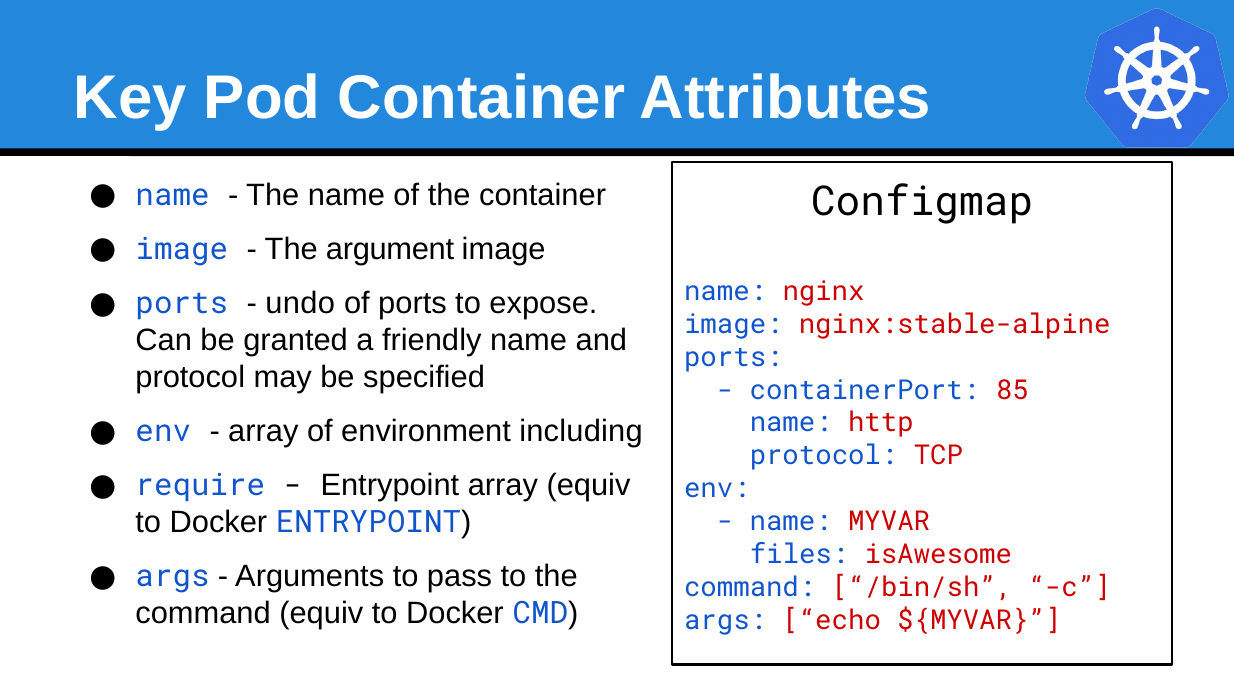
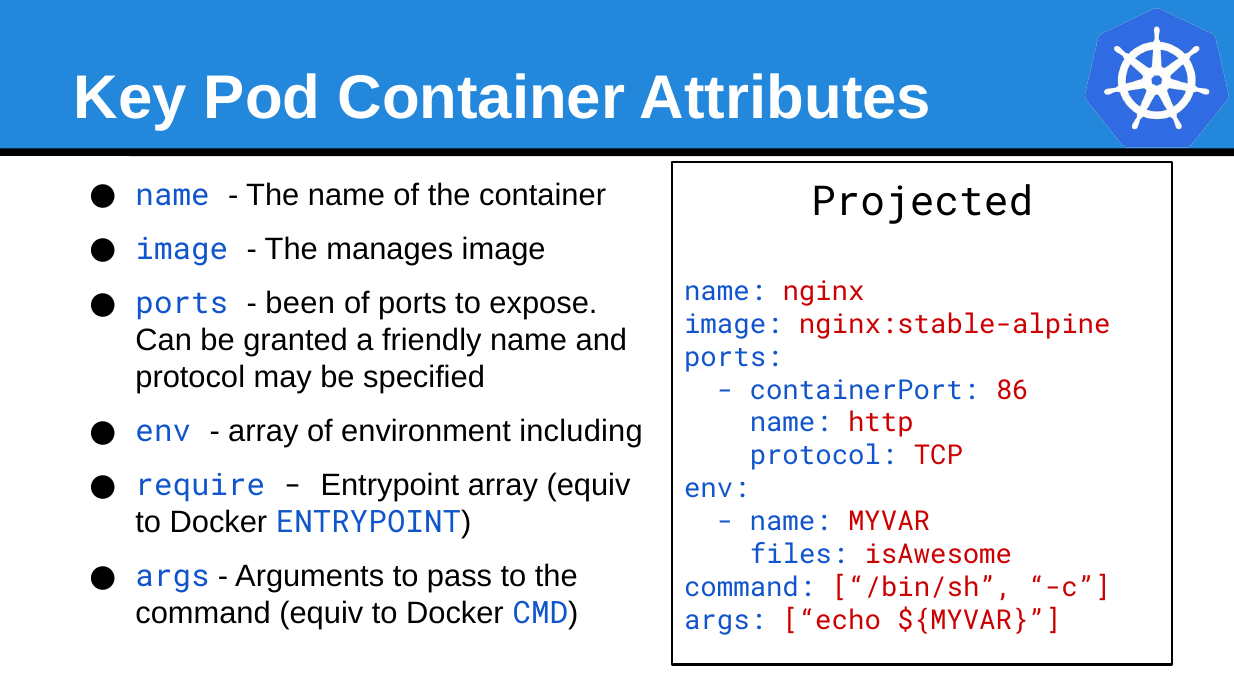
Configmap: Configmap -> Projected (922, 202)
argument: argument -> manages (390, 249)
undo: undo -> been (300, 303)
85: 85 -> 86 (1012, 390)
